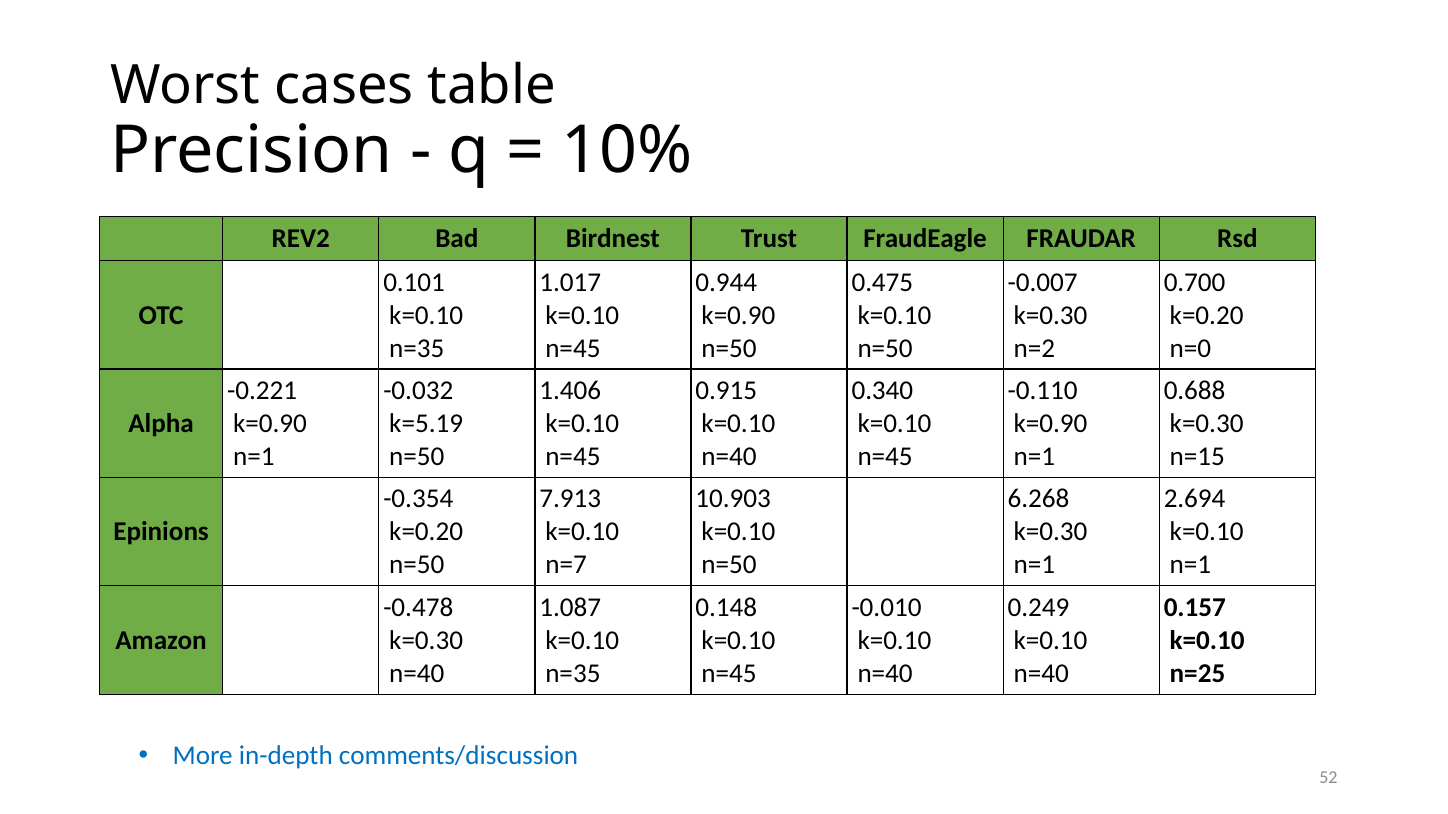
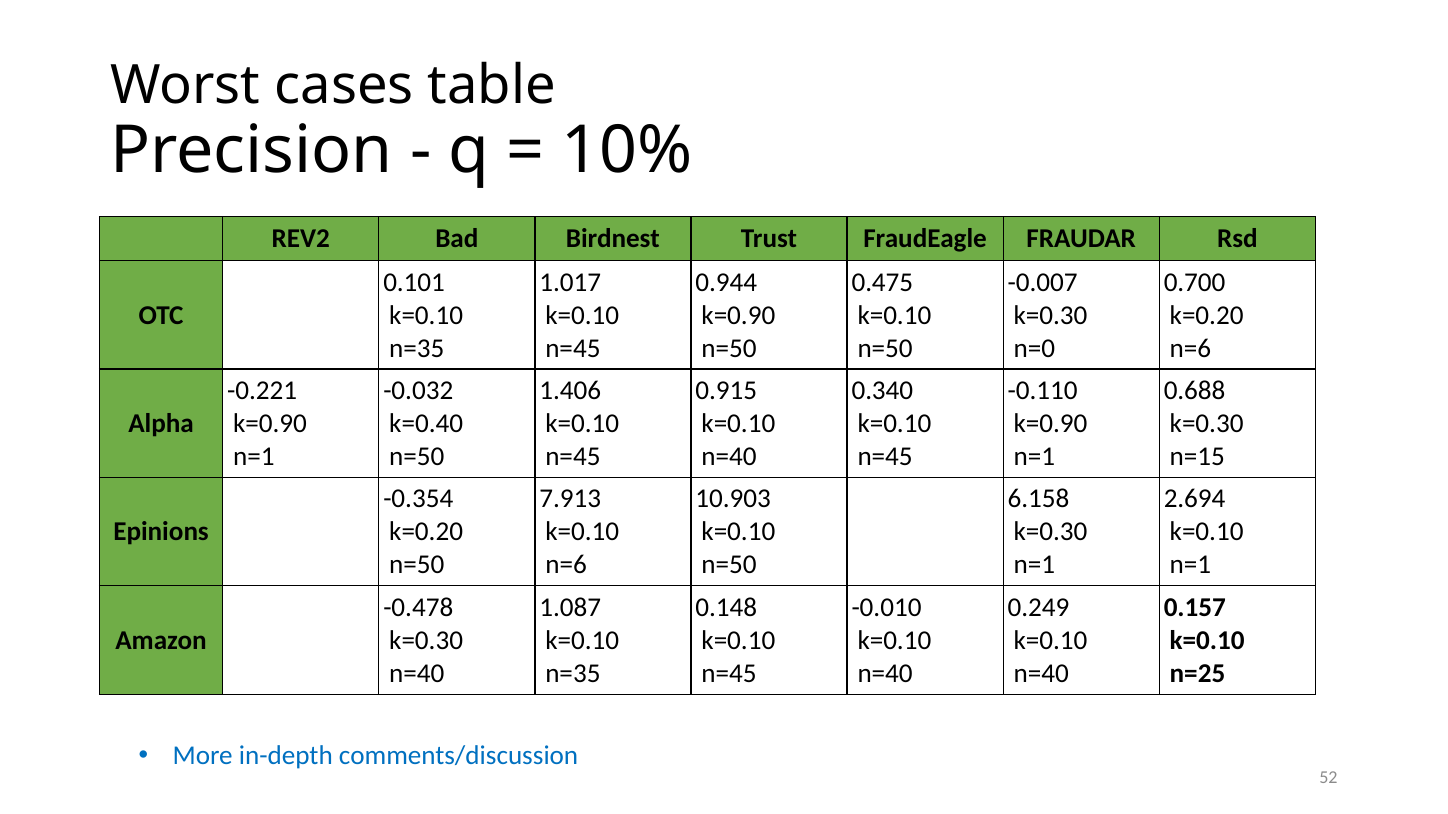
n=2: n=2 -> n=0 (1034, 349)
n=0: n=0 -> n=6 (1190, 349)
k=5.19: k=5.19 -> k=0.40 (426, 424)
6.268: 6.268 -> 6.158 (1038, 499)
n=7: n=7 -> n=6 (566, 565)
